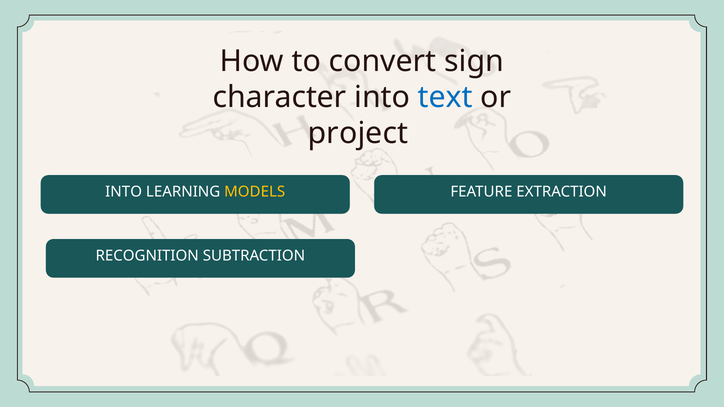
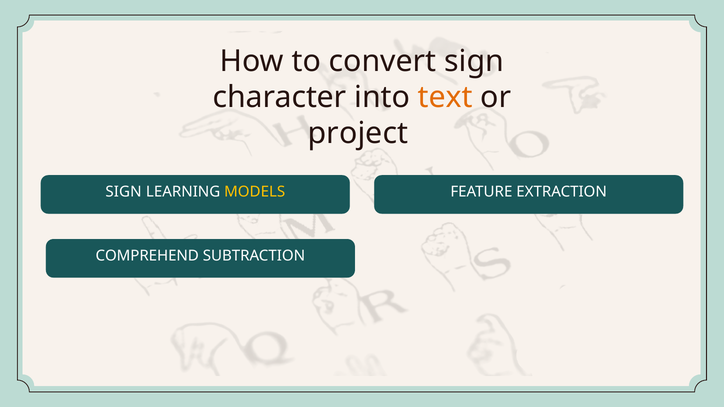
text colour: blue -> orange (445, 97)
INTO: INTO -> SIGN (124, 192)
RECOGNITION: RECOGNITION -> COMPREHEND (147, 256)
